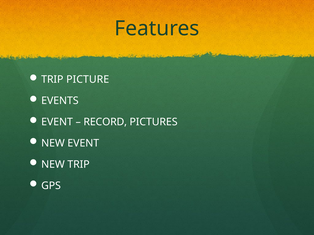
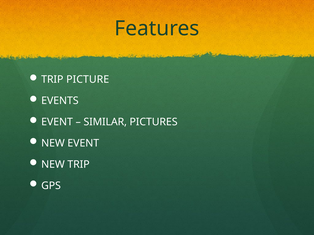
RECORD: RECORD -> SIMILAR (105, 122)
